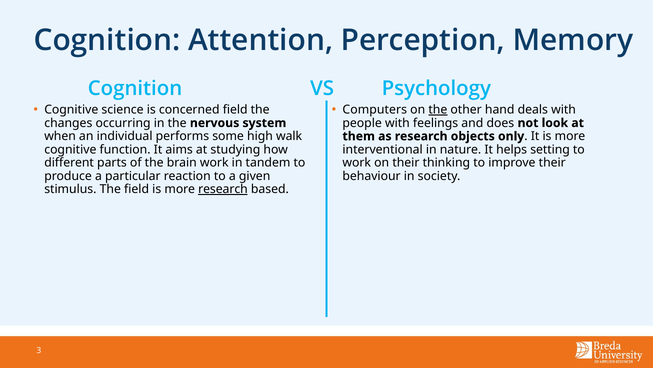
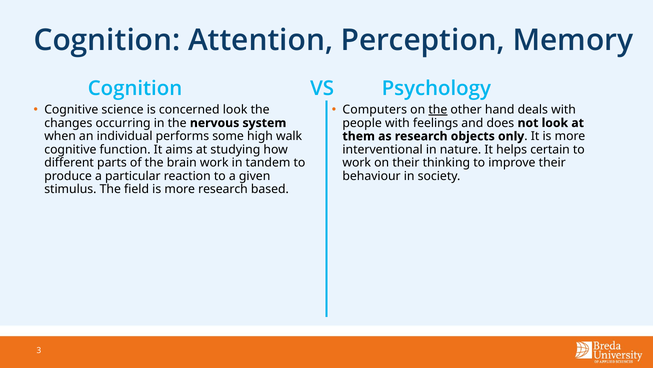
concerned field: field -> look (235, 110)
setting: setting -> certain (550, 149)
research underline: present -> none (223, 189)
